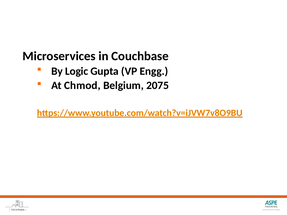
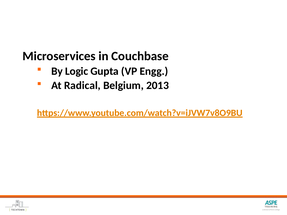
Chmod: Chmod -> Radical (82, 86)
2075: 2075 -> 2013 (158, 86)
